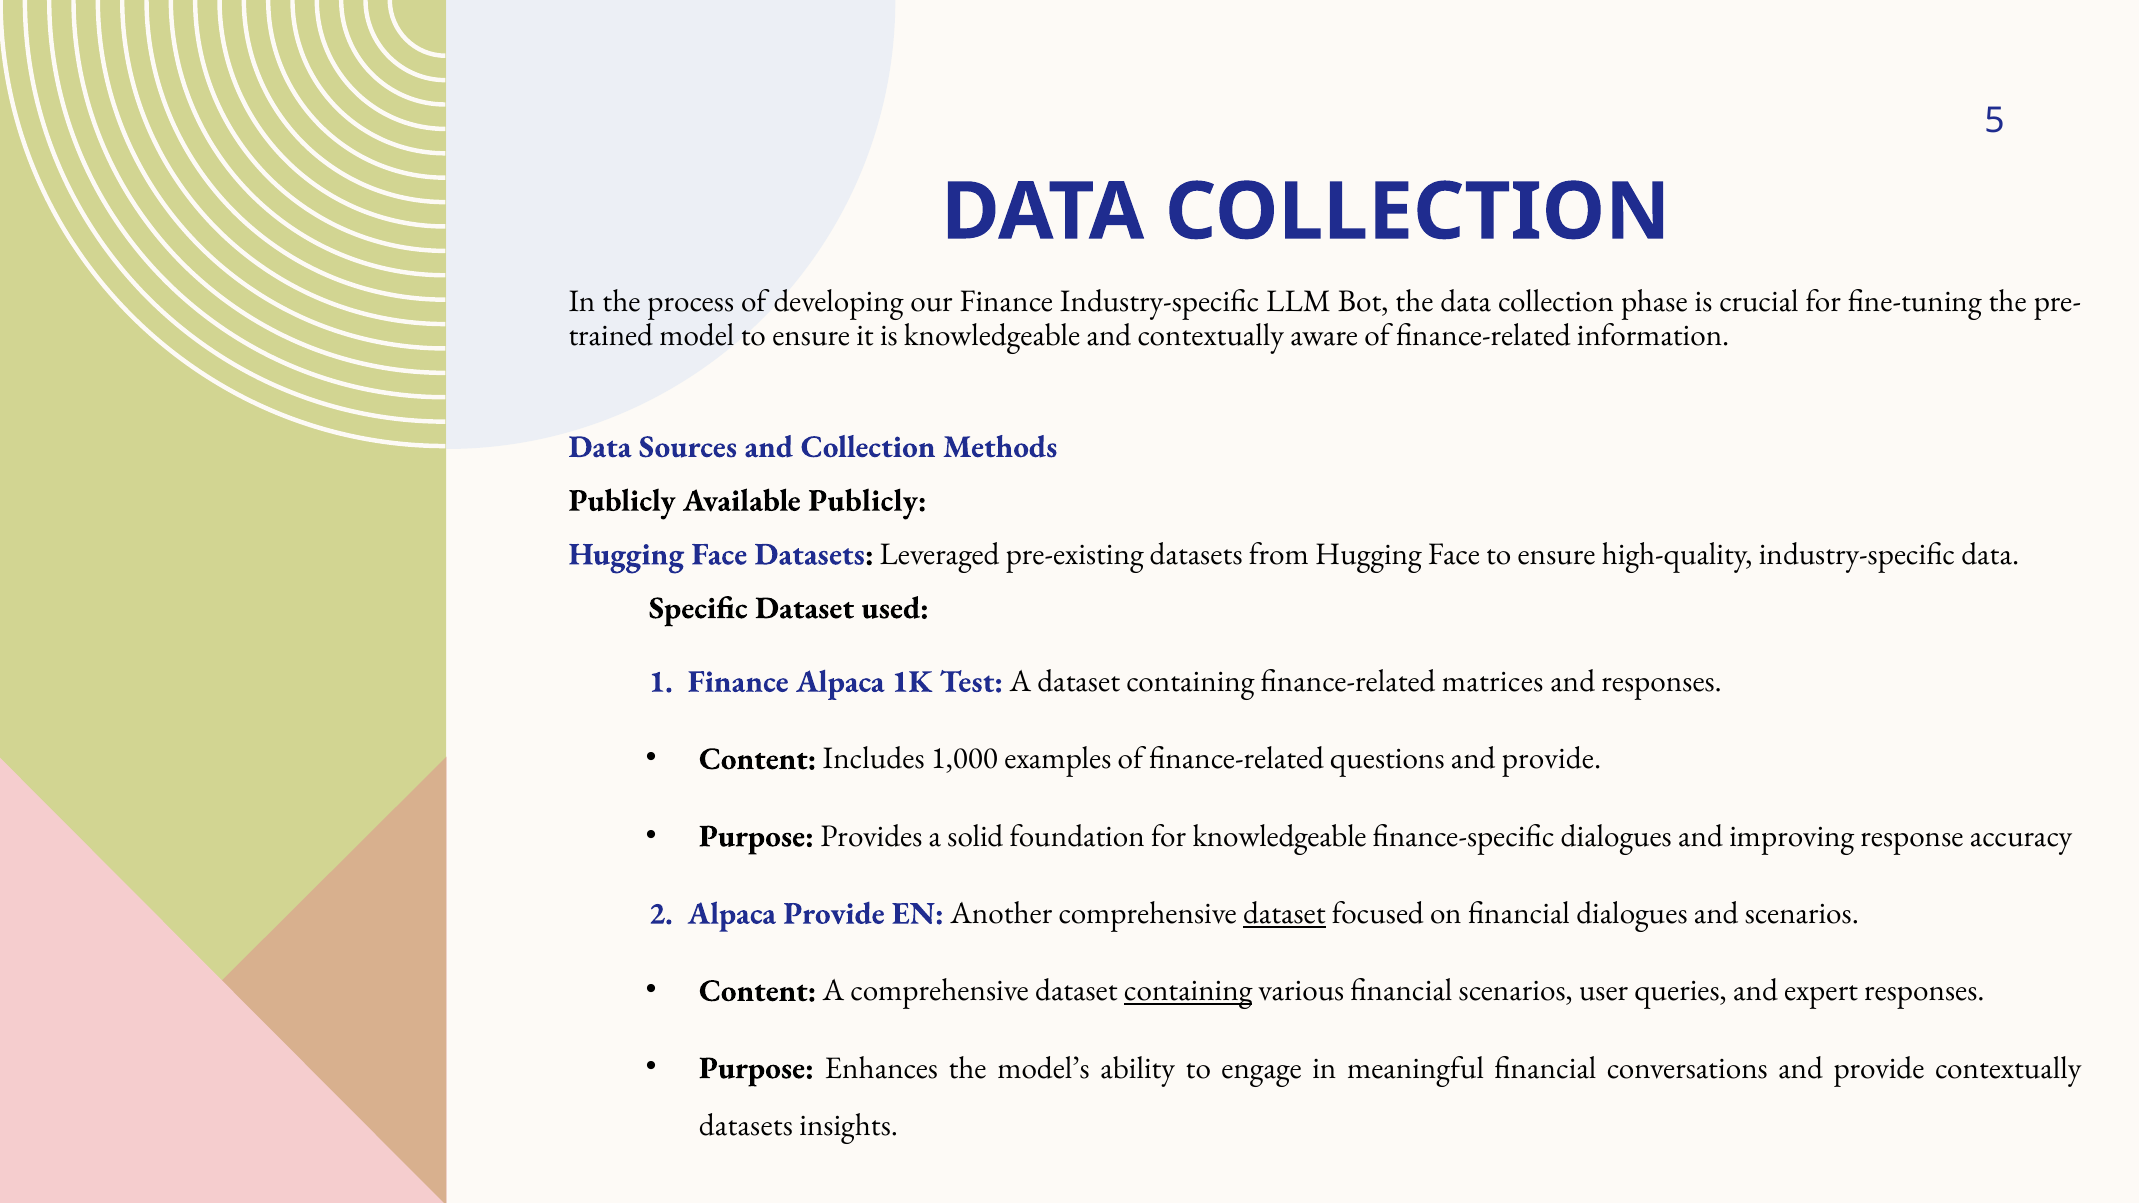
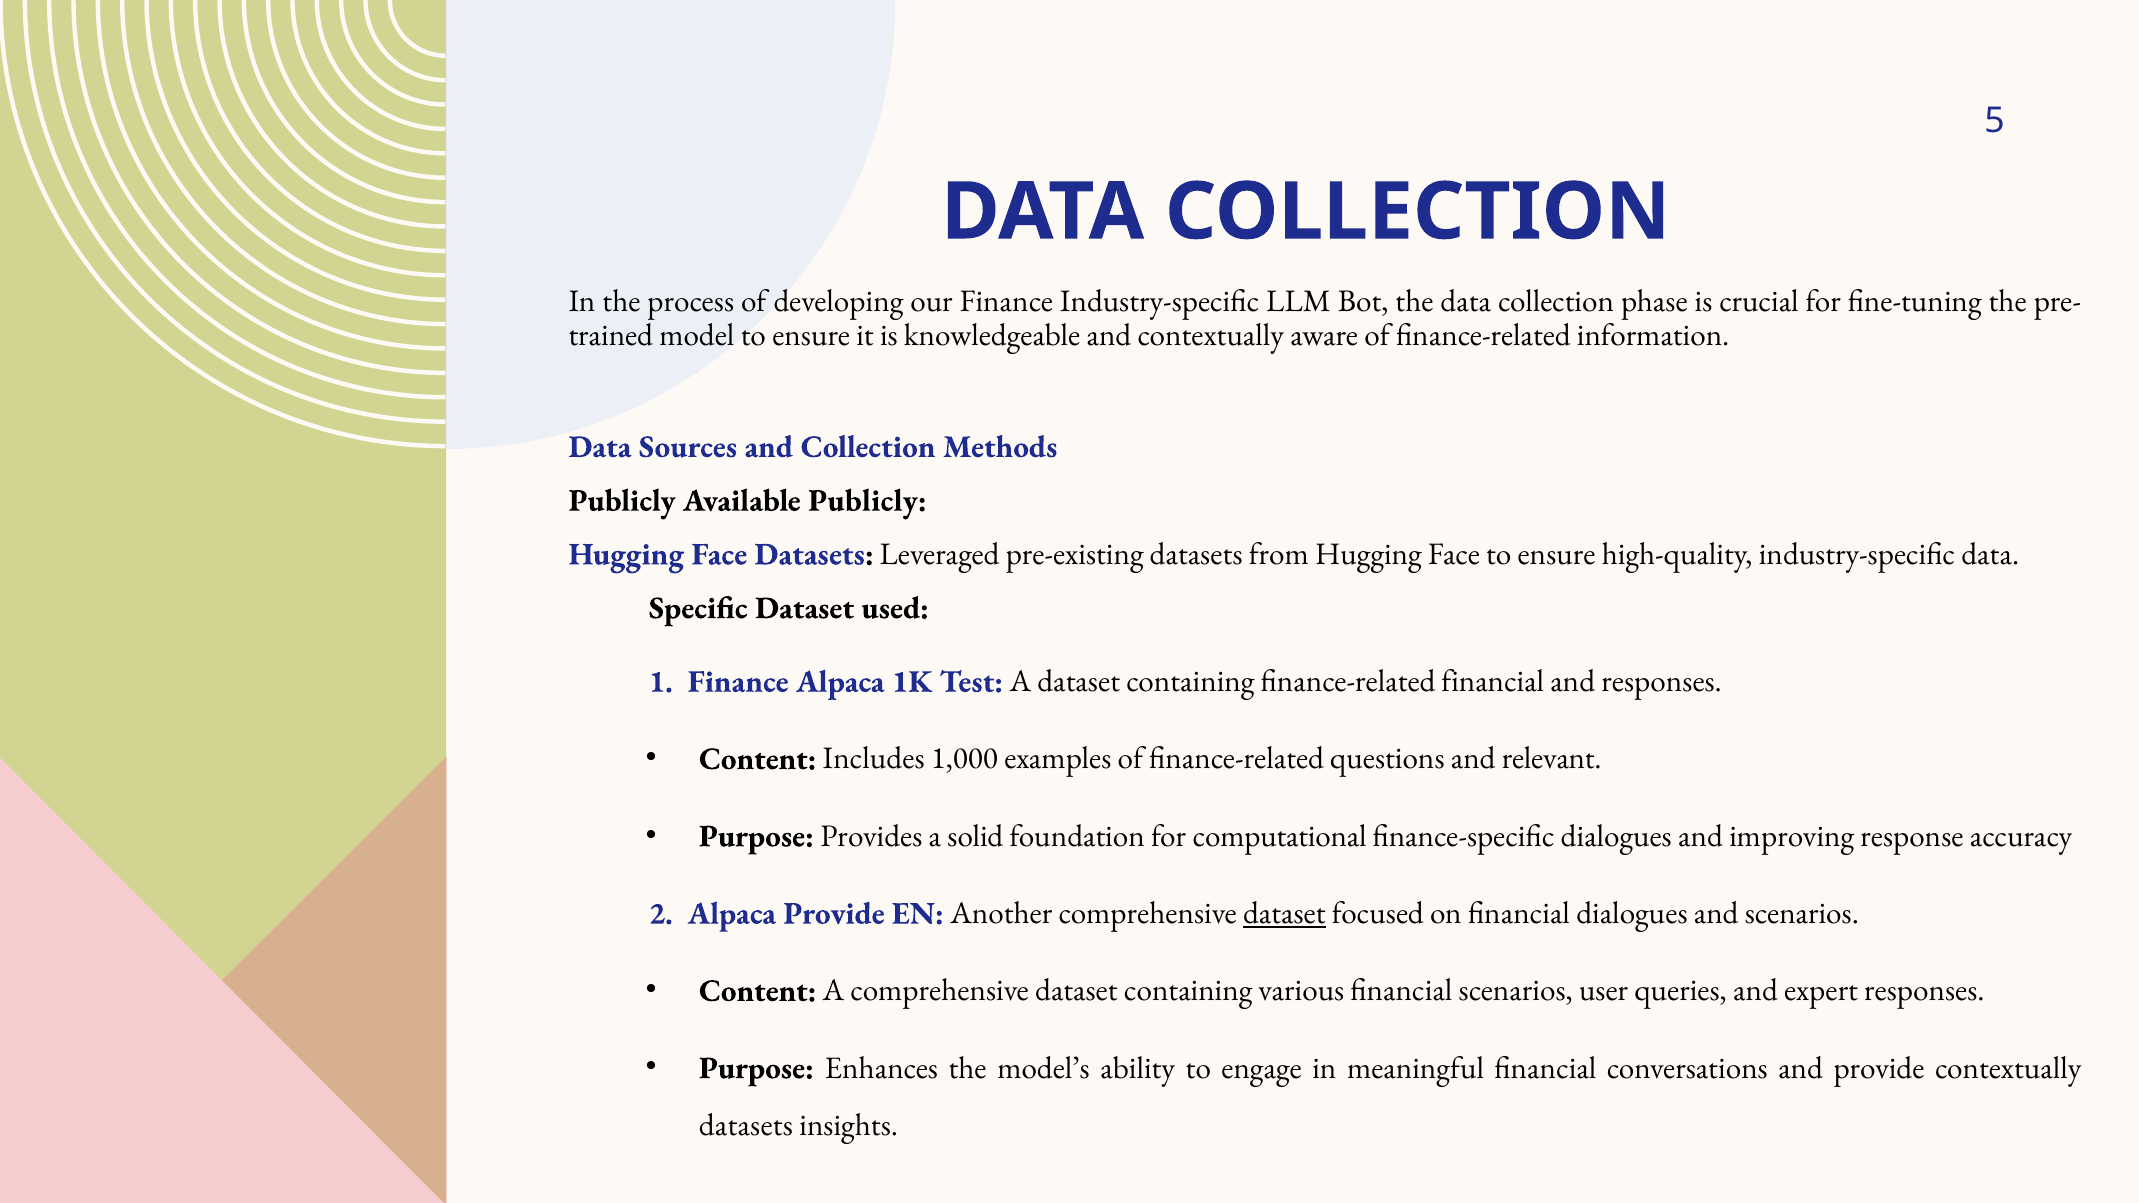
finance-related matrices: matrices -> financial (1493, 681)
questions and provide: provide -> relevant (1552, 759)
for knowledgeable: knowledgeable -> computational (1280, 836)
containing underline: present -> none (1188, 991)
